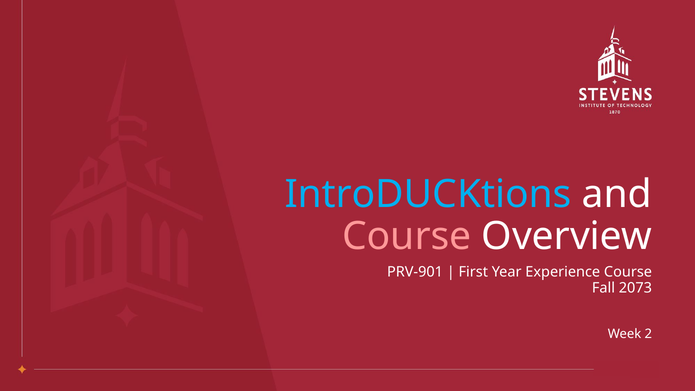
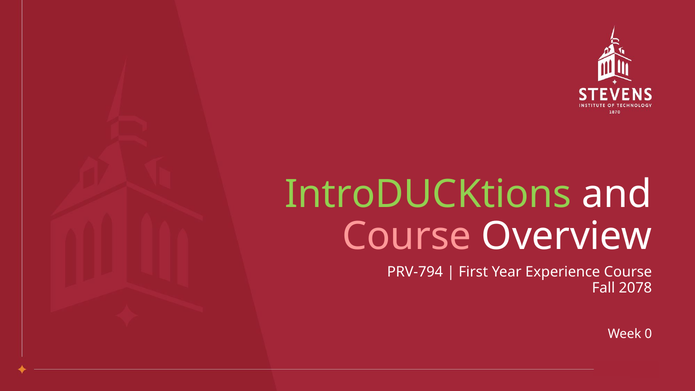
IntroDUCKtions colour: light blue -> light green (428, 194)
PRV-901: PRV-901 -> PRV-794 (415, 272)
2073: 2073 -> 2078 (635, 288)
2: 2 -> 0 (648, 334)
